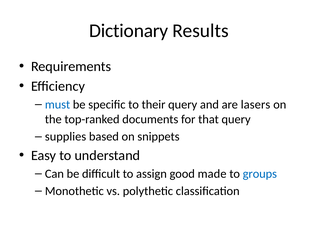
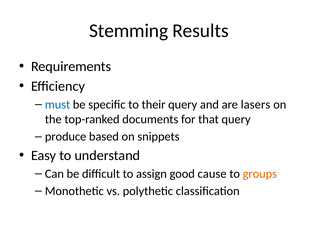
Dictionary: Dictionary -> Stemming (129, 31)
supplies: supplies -> produce (66, 137)
made: made -> cause (212, 174)
groups colour: blue -> orange (260, 174)
